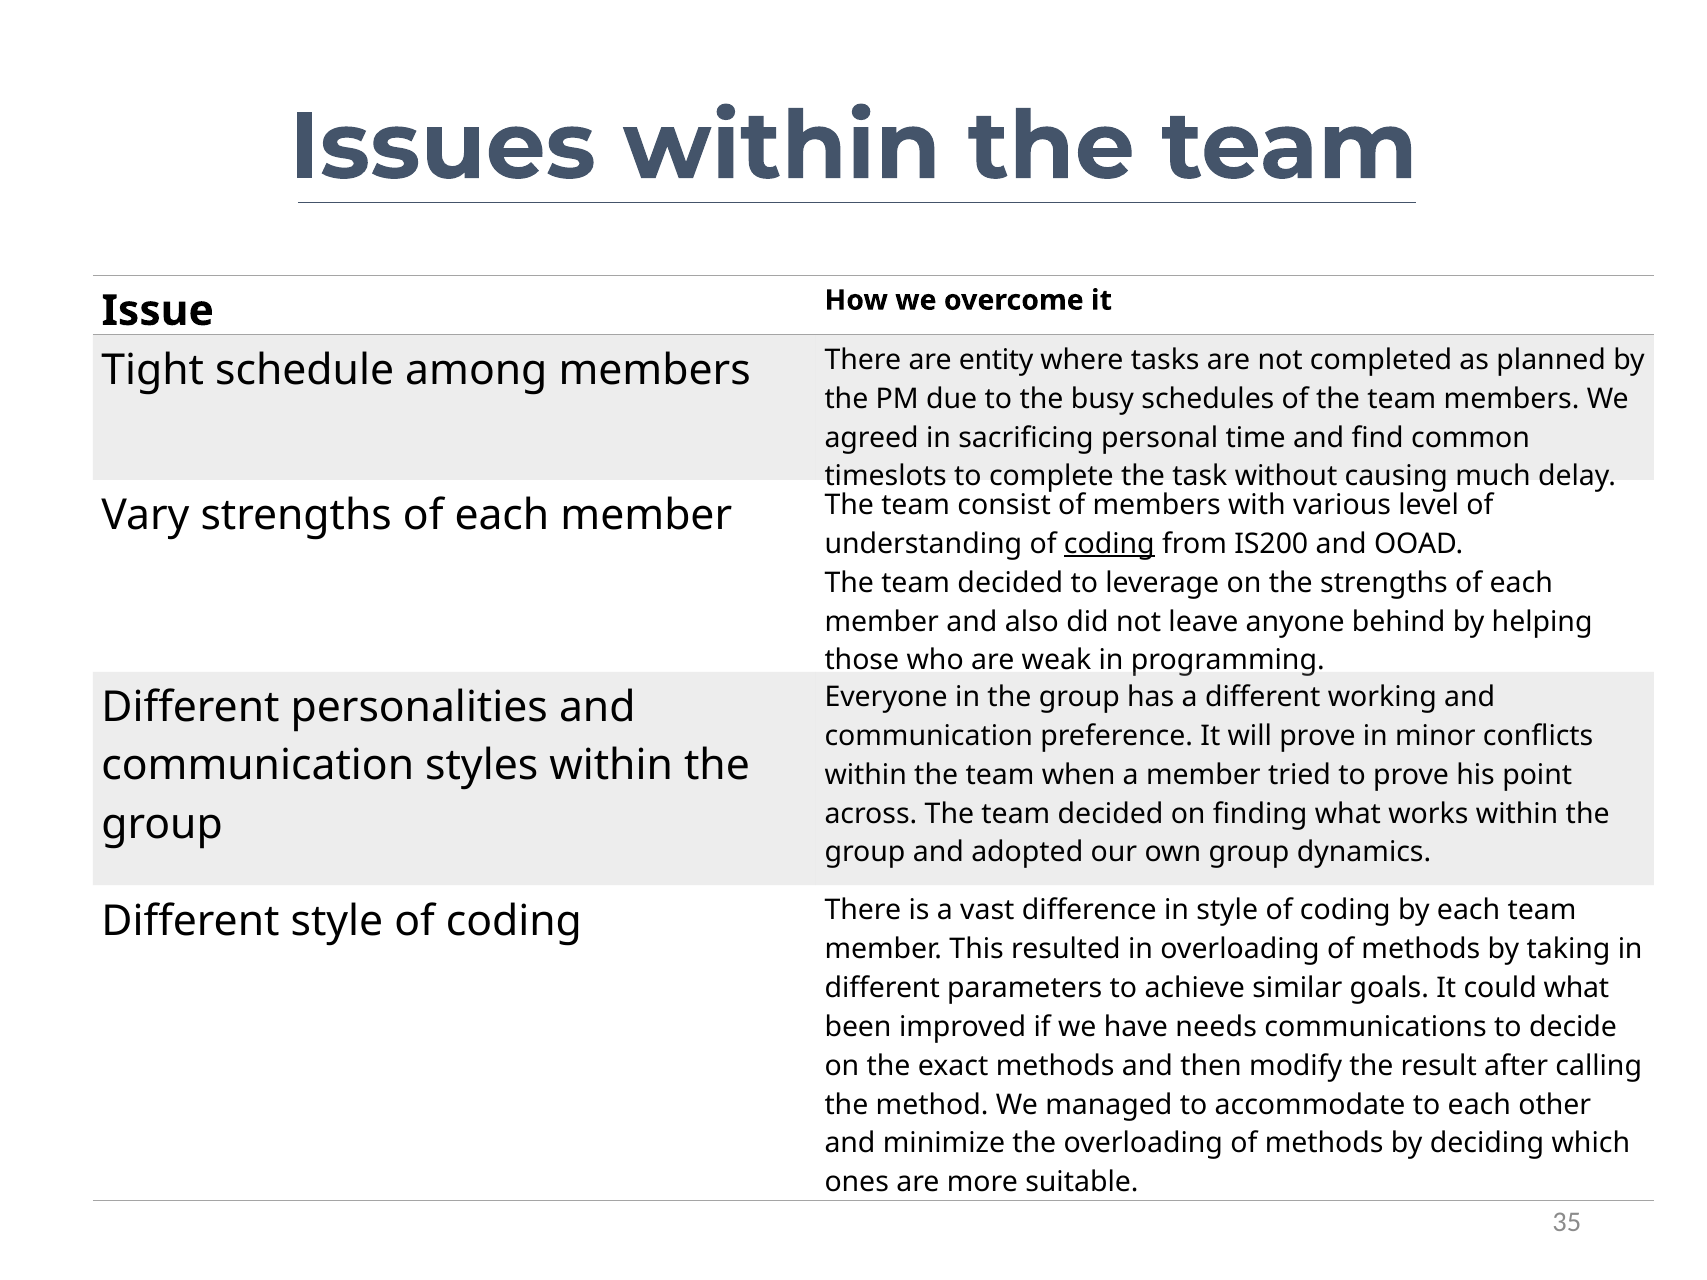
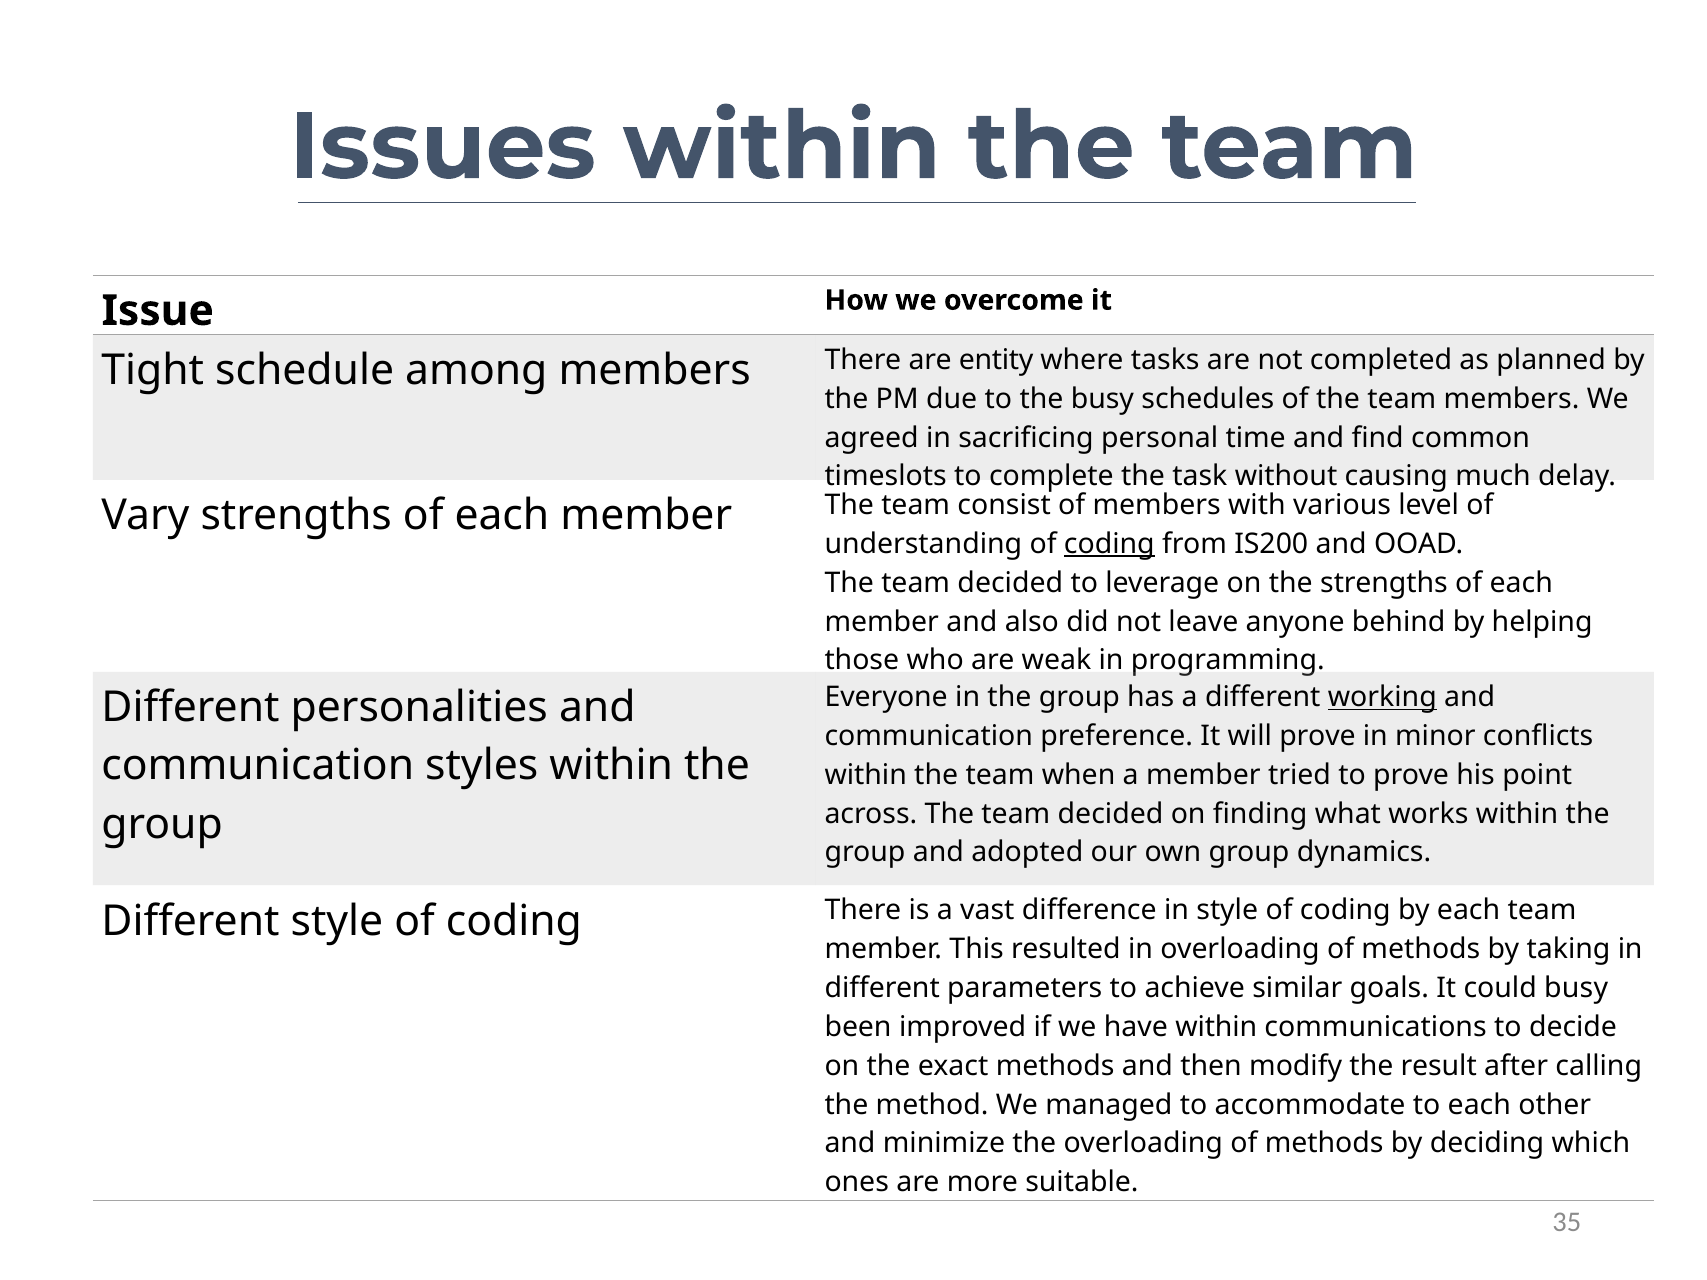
working underline: none -> present (1382, 697)
could what: what -> busy (1576, 988)
have needs: needs -> within (1216, 1027)
